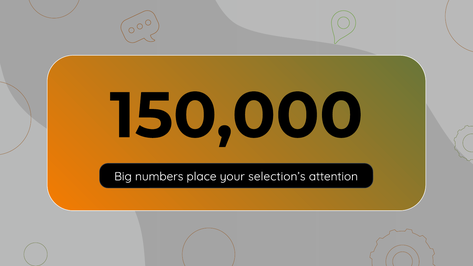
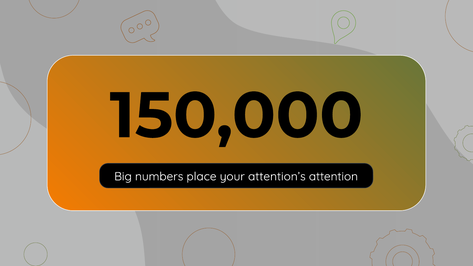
selection’s: selection’s -> attention’s (277, 177)
